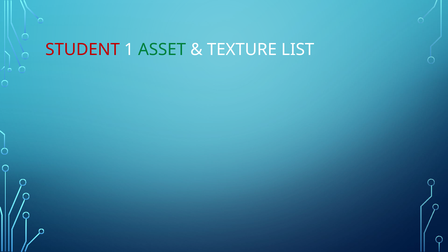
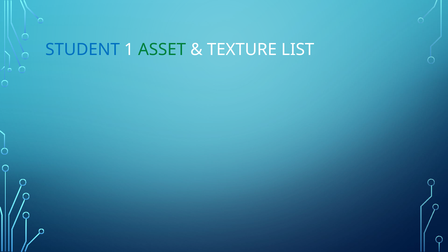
STUDENT colour: red -> blue (83, 50)
